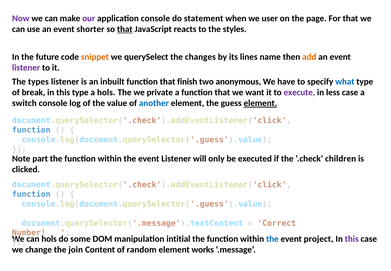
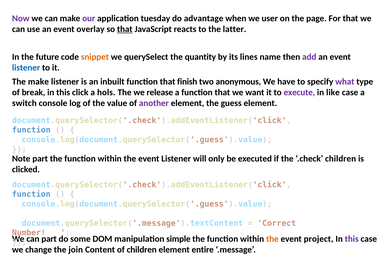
application console: console -> tuesday (155, 18)
statement: statement -> advantage (204, 18)
shorter: shorter -> overlay (90, 29)
styles: styles -> latter (235, 29)
changes: changes -> quantity (200, 57)
add colour: orange -> purple (309, 57)
listener colour: purple -> blue (26, 68)
The types: types -> make (38, 81)
what colour: blue -> purple (345, 81)
this type: type -> click (80, 92)
private: private -> release (160, 92)
less: less -> like (333, 92)
another colour: blue -> purple (154, 103)
element underline: present -> none (260, 103)
can hols: hols -> part (49, 239)
intitial: intitial -> simple (178, 239)
the colour: blue -> orange (272, 239)
of random: random -> children (142, 249)
works: works -> entire (203, 249)
